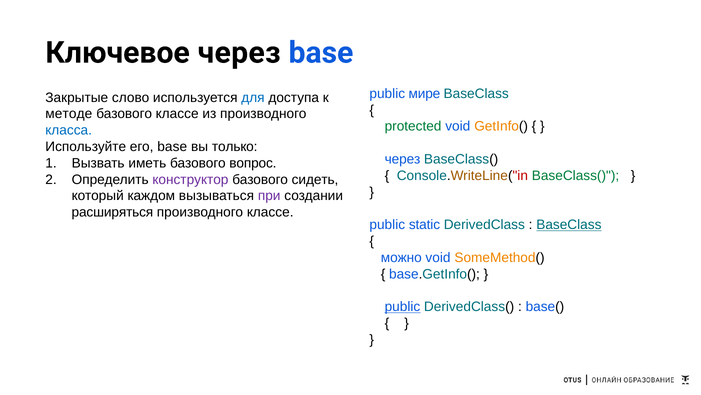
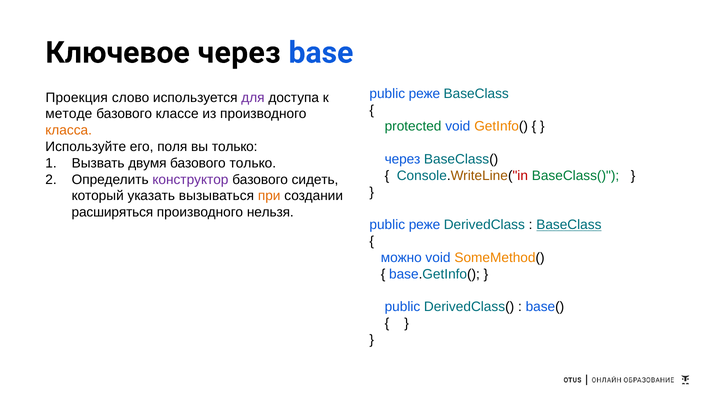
мире: мире -> реже (424, 94)
Закрытые: Закрытые -> Проекция (77, 97)
для colour: blue -> purple (253, 97)
класса colour: blue -> orange (69, 130)
его base: base -> поля (172, 146)
иметь: иметь -> двумя (147, 163)
базового вопрос: вопрос -> только (253, 163)
каждом: каждом -> указать (151, 196)
при colour: purple -> orange (269, 196)
производного классе: классе -> нельзя (270, 212)
static: static -> реже (424, 224)
public underline: present -> none (402, 306)
